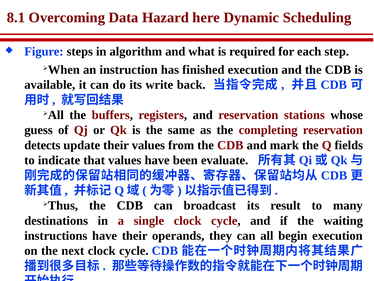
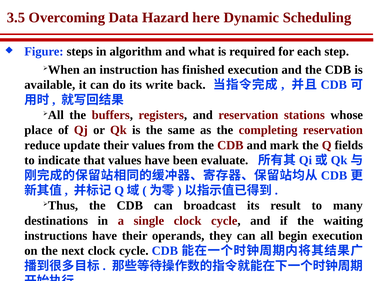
8.1: 8.1 -> 3.5 (16, 18)
guess: guess -> place (38, 130)
detects: detects -> reduce (42, 145)
